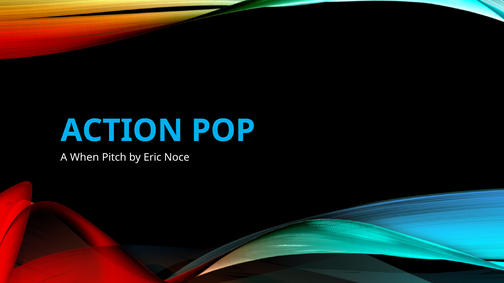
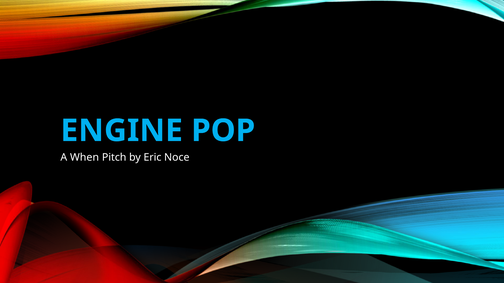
ACTION: ACTION -> ENGINE (122, 131)
